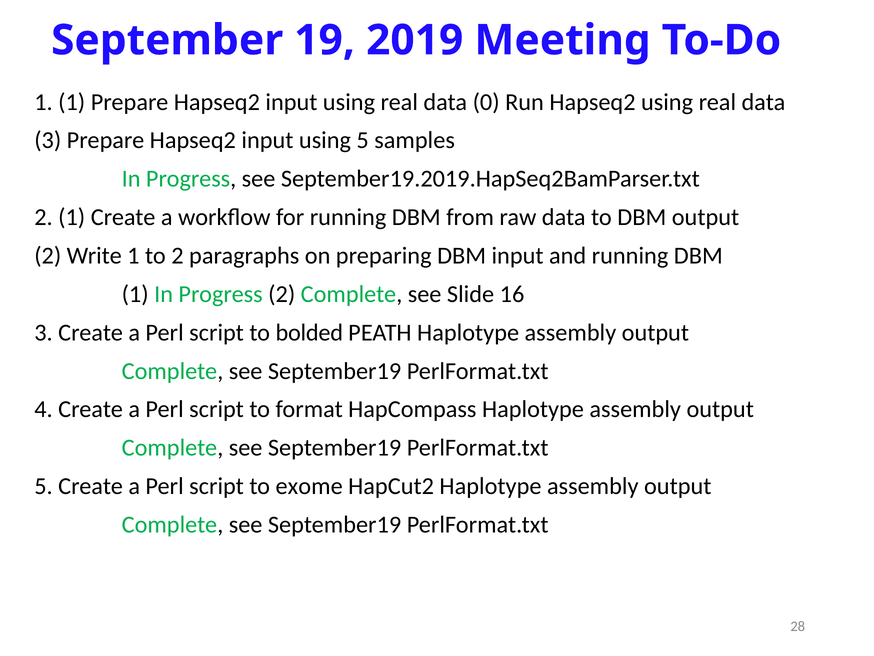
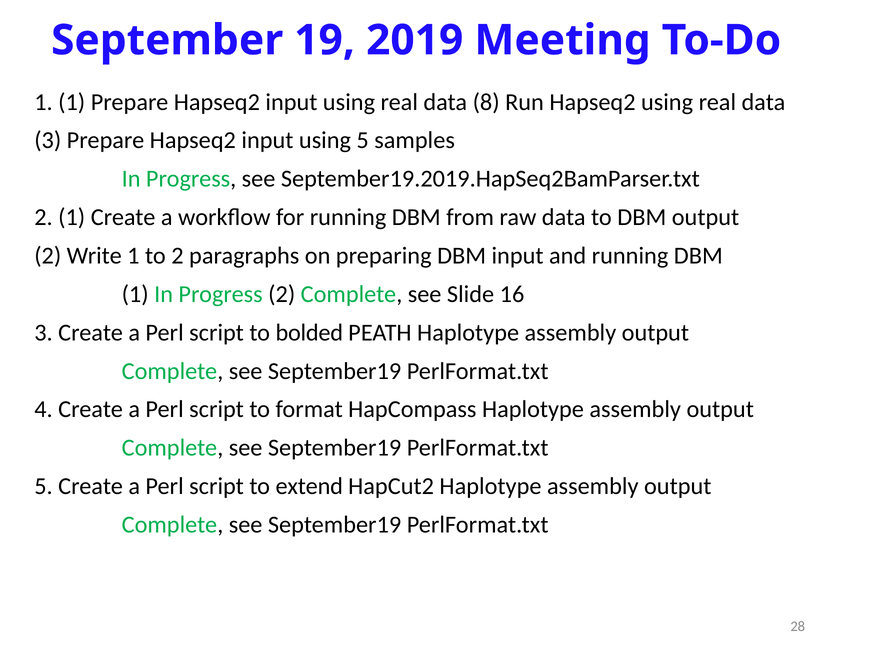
0: 0 -> 8 (486, 102)
exome: exome -> extend (309, 486)
